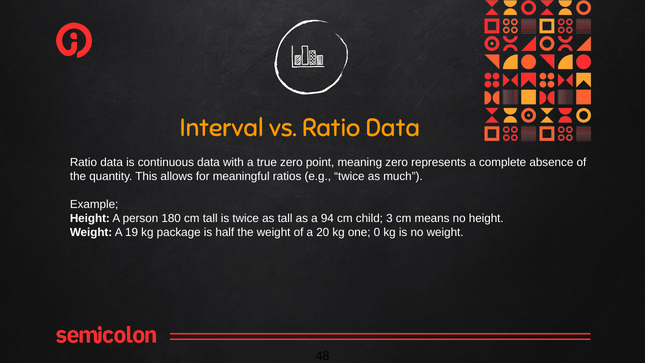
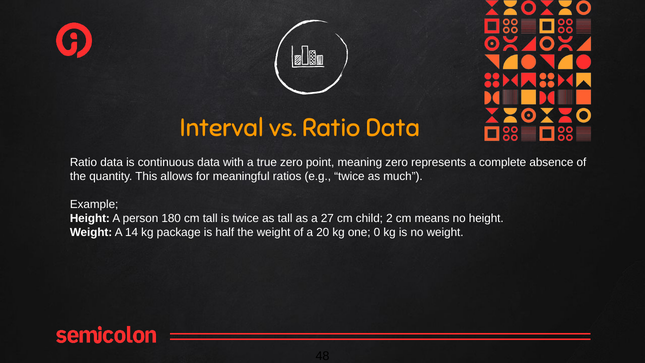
94: 94 -> 27 (327, 219)
3: 3 -> 2 (389, 219)
19: 19 -> 14 (132, 232)
